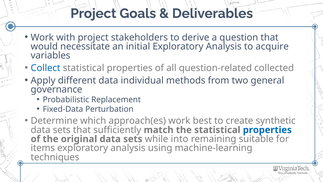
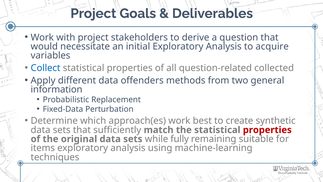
individual: individual -> offenders (142, 80)
governance: governance -> information (57, 89)
properties colour: blue -> red (267, 130)
into: into -> fully (180, 139)
